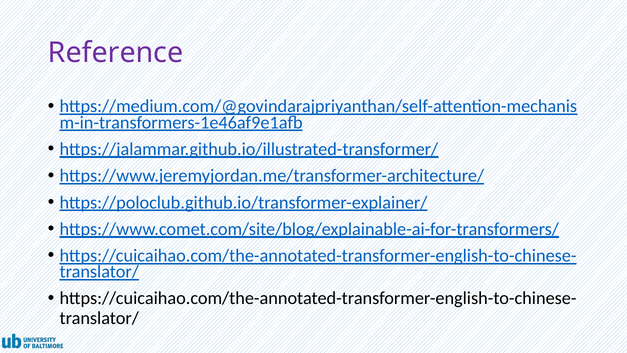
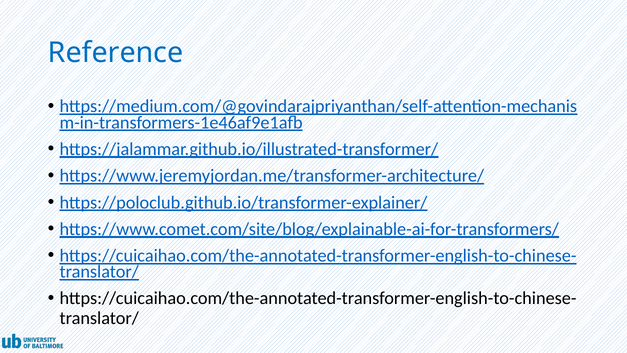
Reference colour: purple -> blue (116, 53)
